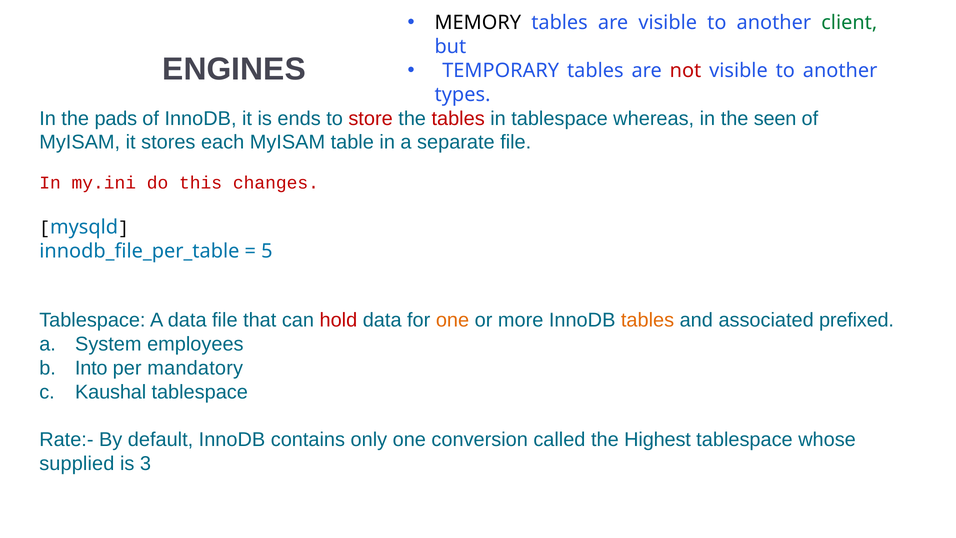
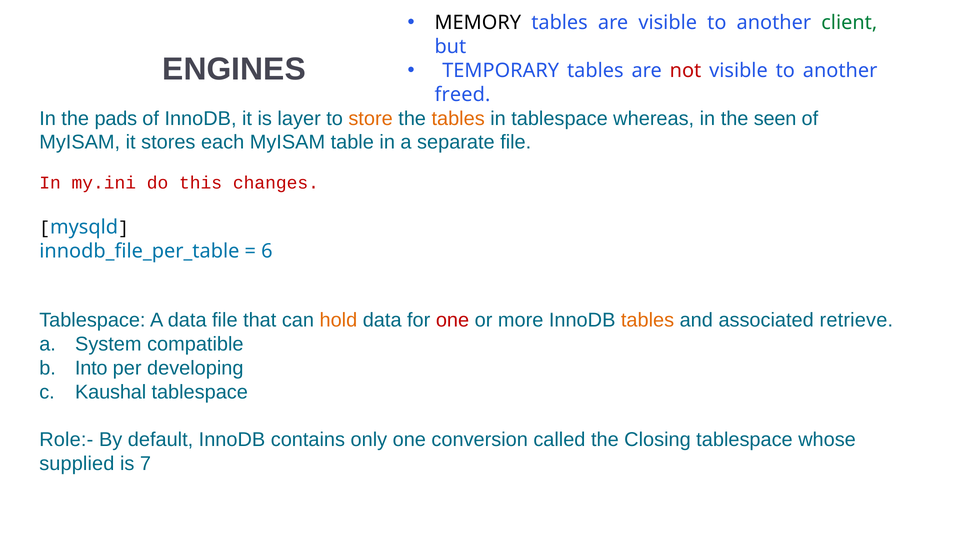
types: types -> freed (462, 95)
ends: ends -> layer (299, 118)
store colour: red -> orange (371, 118)
tables colour: red -> orange (458, 118)
5: 5 -> 6 (267, 251)
hold colour: red -> orange (338, 320)
one colour: orange -> red (453, 320)
prefixed: prefixed -> retrieve (856, 320)
employees: employees -> compatible (195, 344)
mandatory: mandatory -> developing (195, 368)
Rate:-: Rate:- -> Role:- (66, 440)
Highest: Highest -> Closing (657, 440)
3: 3 -> 7 (146, 464)
